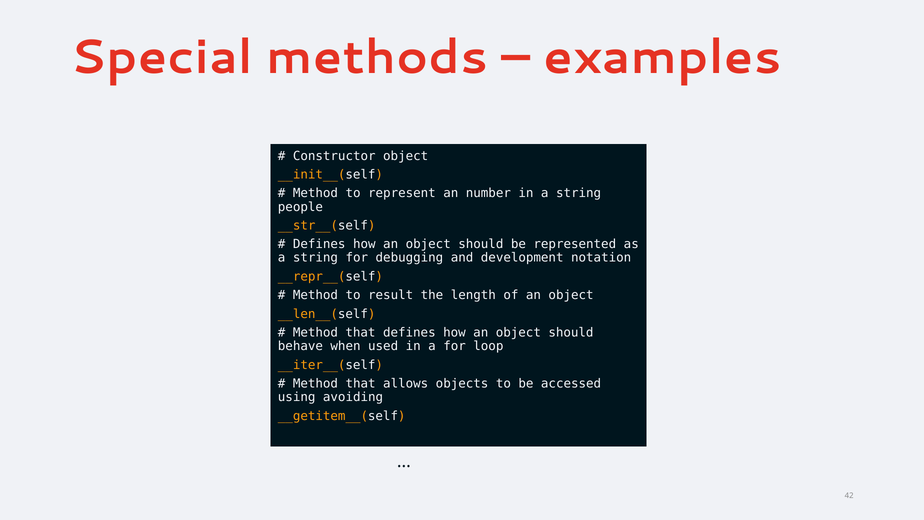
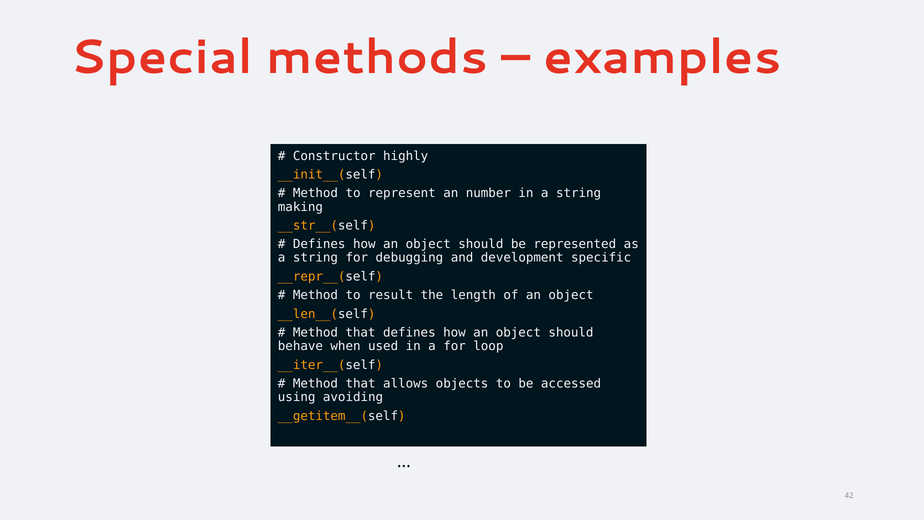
Constructor object: object -> highly (406, 156)
people: people -> making (300, 207)
notation: notation -> specific (601, 258)
